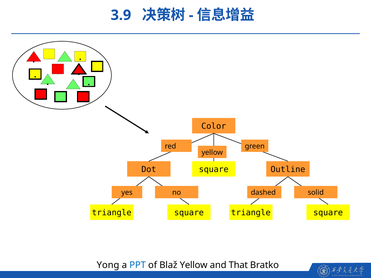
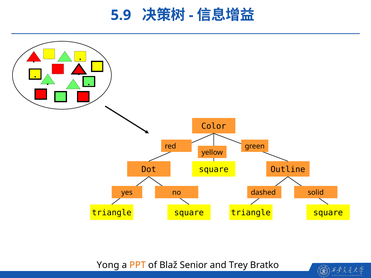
3.9: 3.9 -> 5.9 (121, 15)
PPT colour: blue -> orange (138, 265)
Blaž Yellow: Yellow -> Senior (194, 265)
That: That -> Trey (238, 265)
